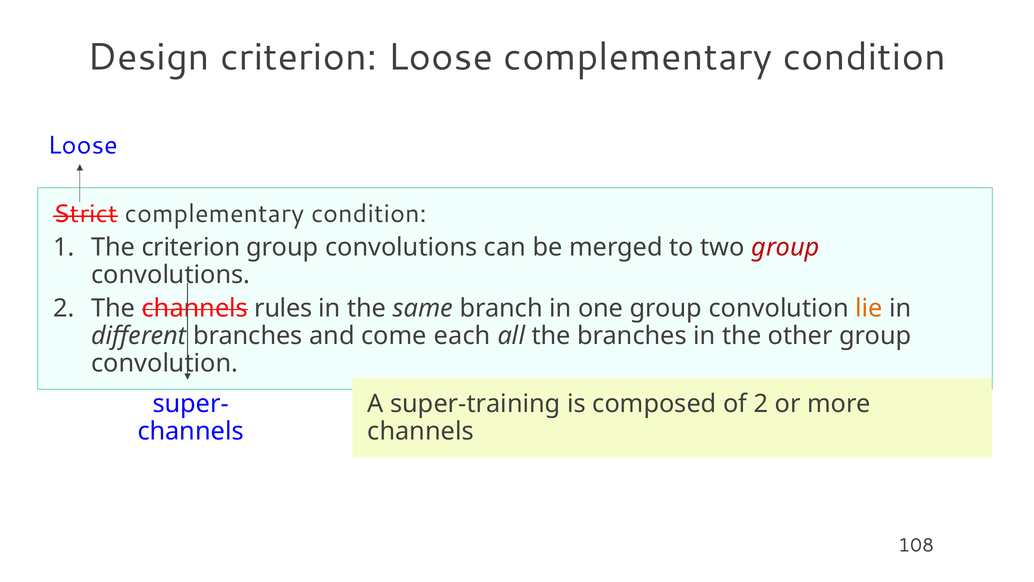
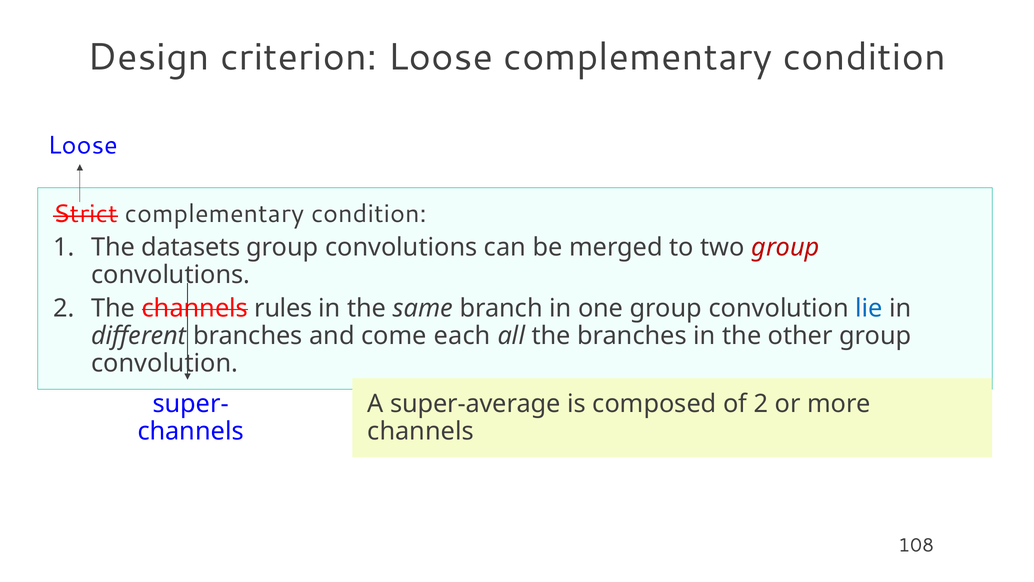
The criterion: criterion -> datasets (191, 247)
lie colour: orange -> blue (869, 308)
super-training: super-training -> super-average (475, 404)
